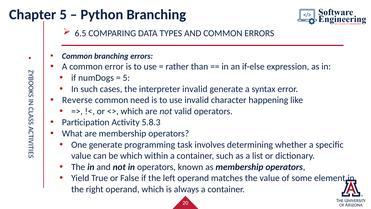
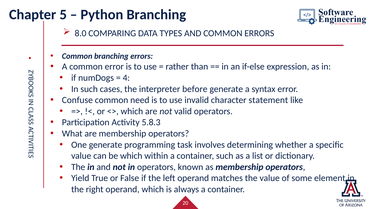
6.5: 6.5 -> 8.0 (81, 33)
5: 5 -> 4 (126, 78)
interpreter invalid: invalid -> before (195, 89)
Reverse: Reverse -> Confuse (77, 100)
happening: happening -> statement (268, 100)
